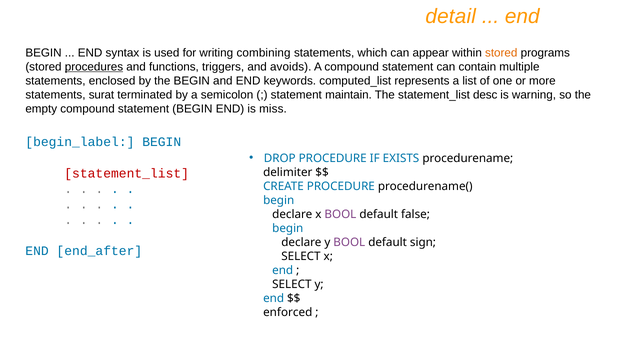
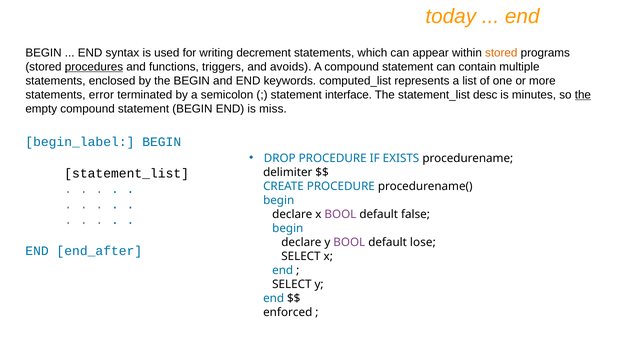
detail: detail -> today (451, 16)
combining: combining -> decrement (264, 53)
surat: surat -> error (101, 95)
maintain: maintain -> interface (348, 95)
warning: warning -> minutes (534, 95)
the underline: none -> present (583, 95)
statement_list colour: red -> black (127, 173)
sign: sign -> lose (423, 242)
